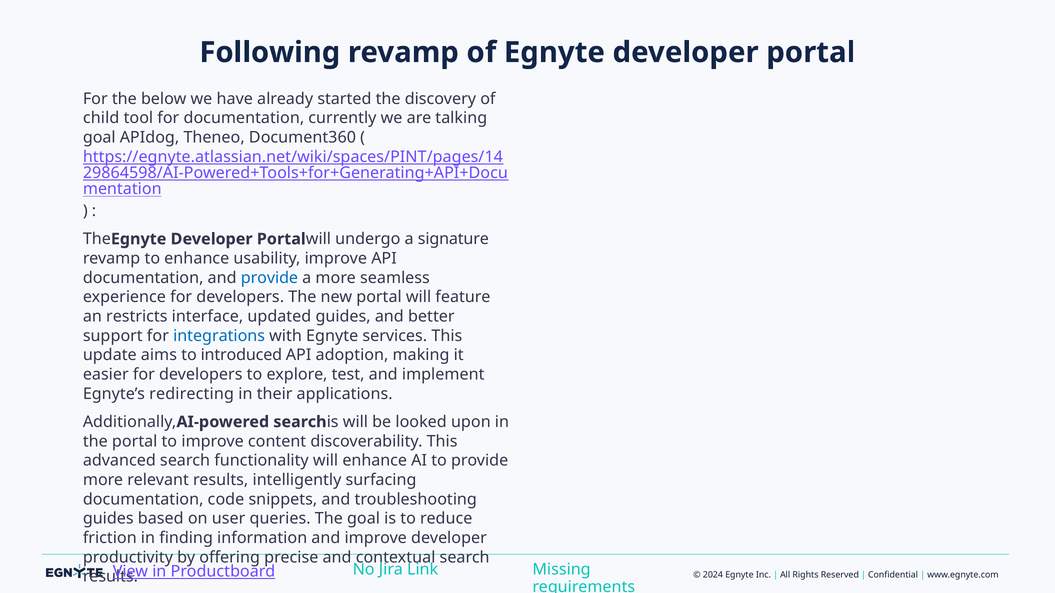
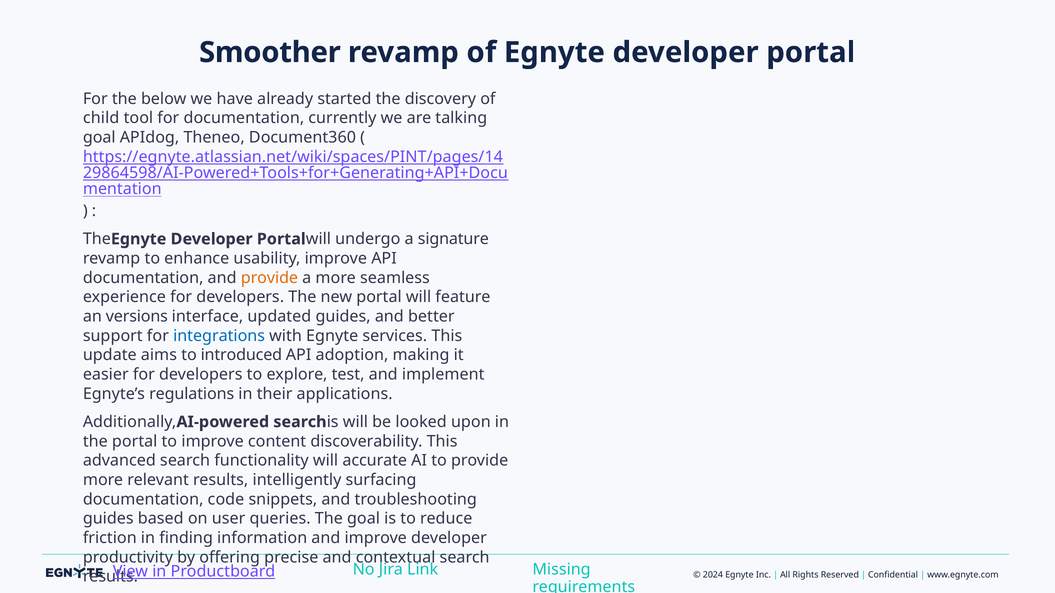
Following: Following -> Smoother (270, 52)
provide colour: blue -> orange (269, 278)
restricts: restricts -> versions (137, 317)
redirecting: redirecting -> regulations (192, 394)
will enhance: enhance -> accurate (375, 461)
